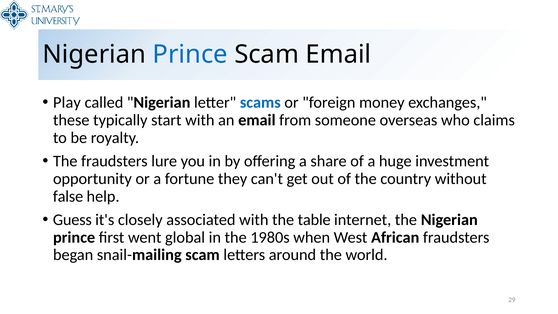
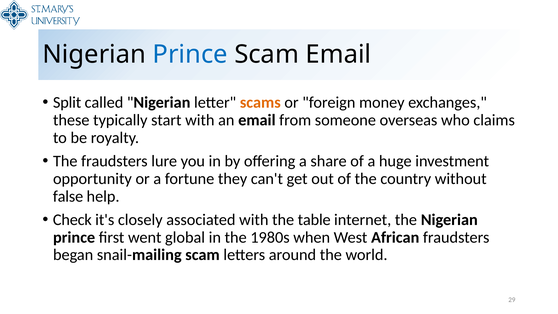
Play: Play -> Split (67, 103)
scams colour: blue -> orange (260, 103)
Guess: Guess -> Check (72, 220)
